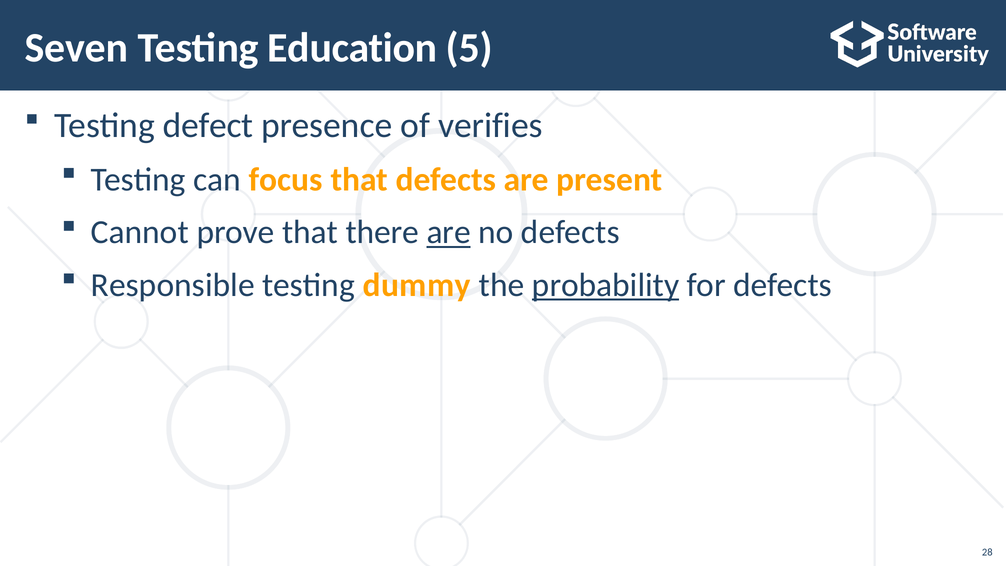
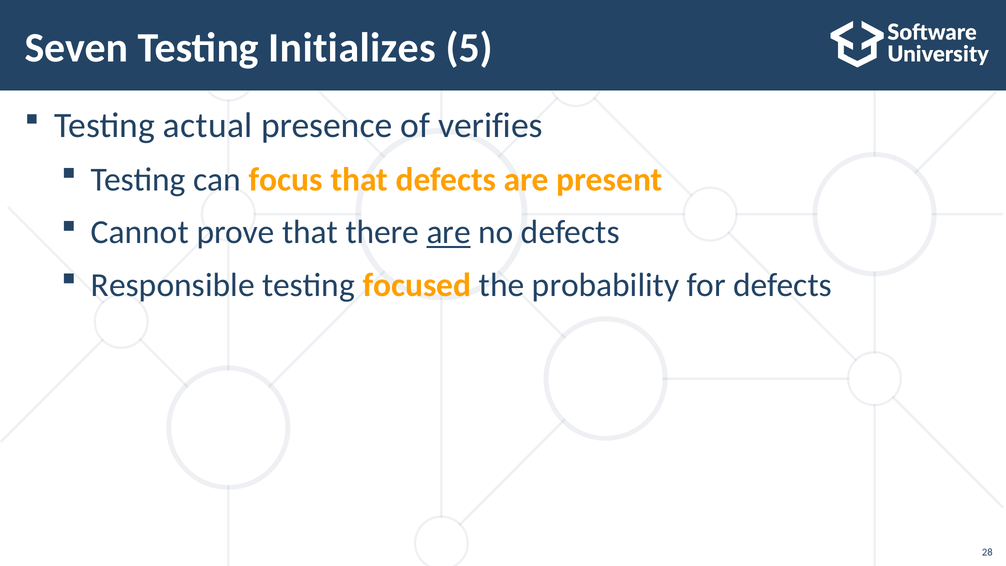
Education: Education -> Initializes (352, 48)
defect: defect -> actual (208, 126)
dummy: dummy -> focused (417, 285)
probability underline: present -> none (606, 285)
